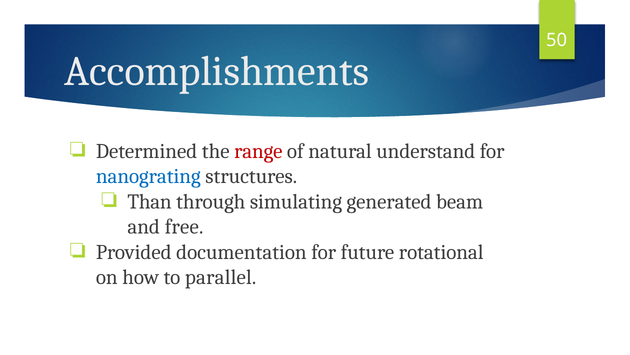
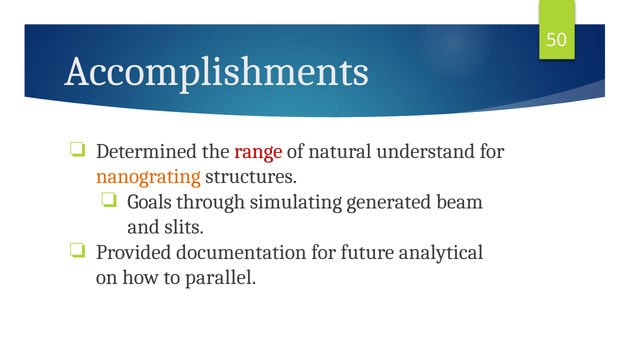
nanograting colour: blue -> orange (148, 176)
Than: Than -> Goals (150, 201)
free: free -> slits (184, 227)
rotational: rotational -> analytical (441, 252)
